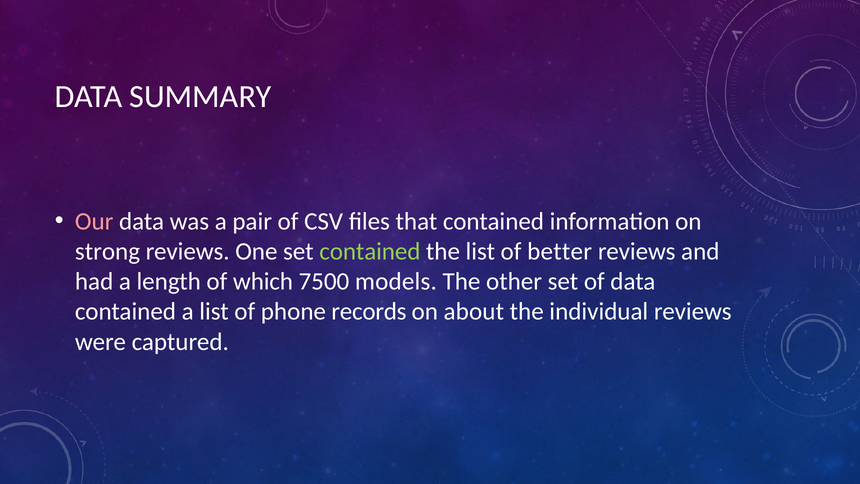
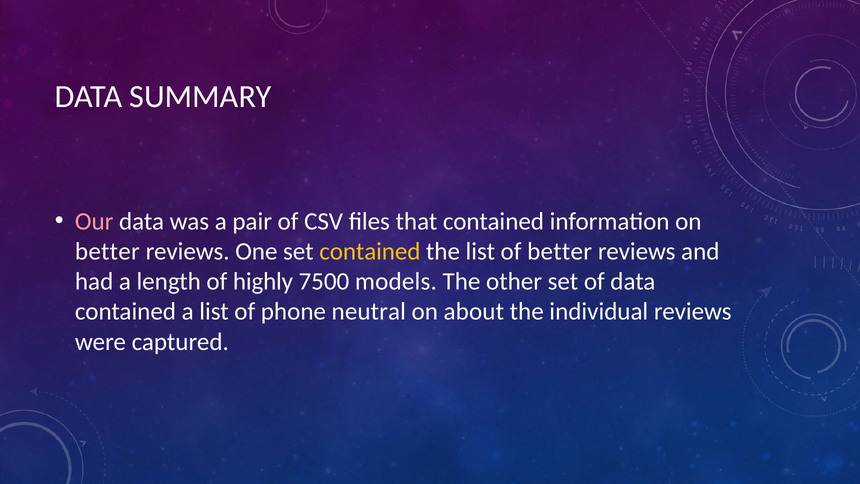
strong: strong -> better (107, 251)
contained colour: light green -> yellow (370, 251)
which: which -> highly (263, 282)
records: records -> neutral (369, 312)
